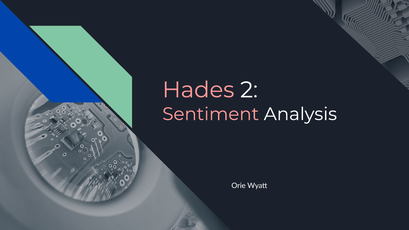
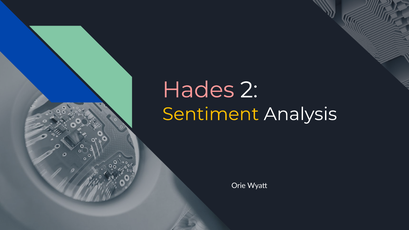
Sentiment colour: pink -> yellow (211, 114)
